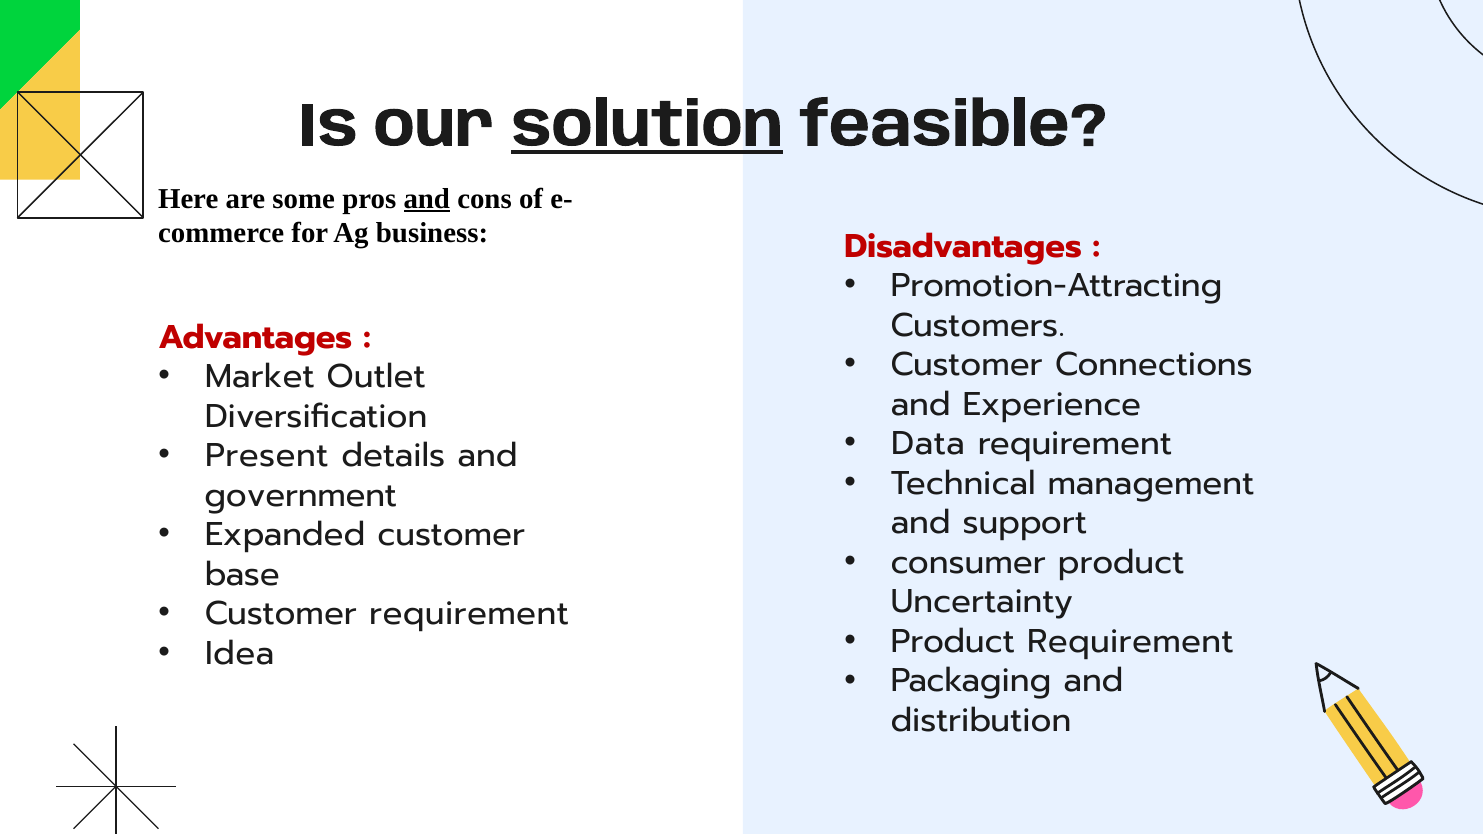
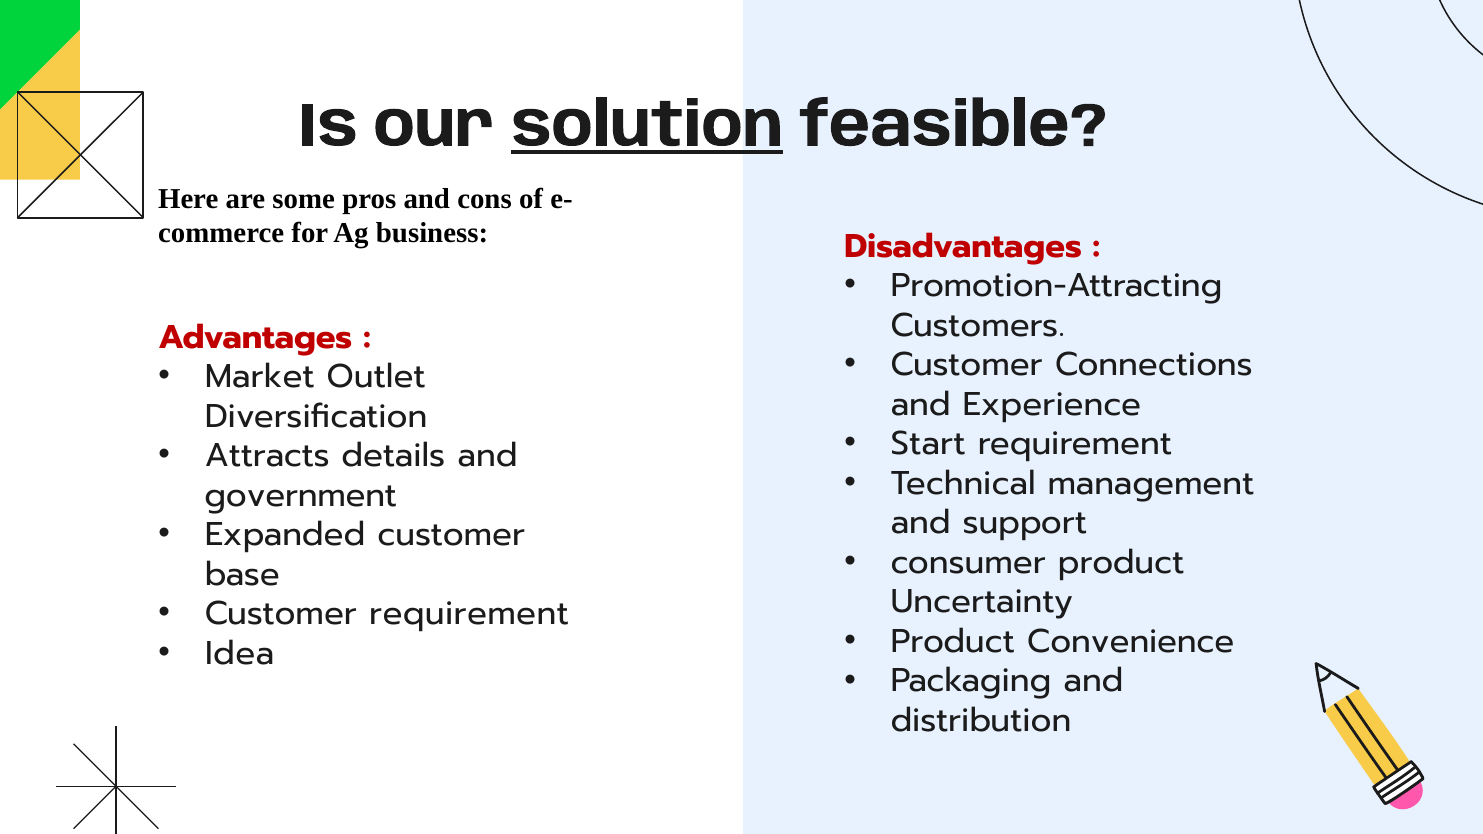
and underline: present -> none (427, 199)
Data: Data -> Start (928, 444)
Present: Present -> Attracts (267, 456)
Product Requirement: Requirement -> Convenience (1131, 642)
